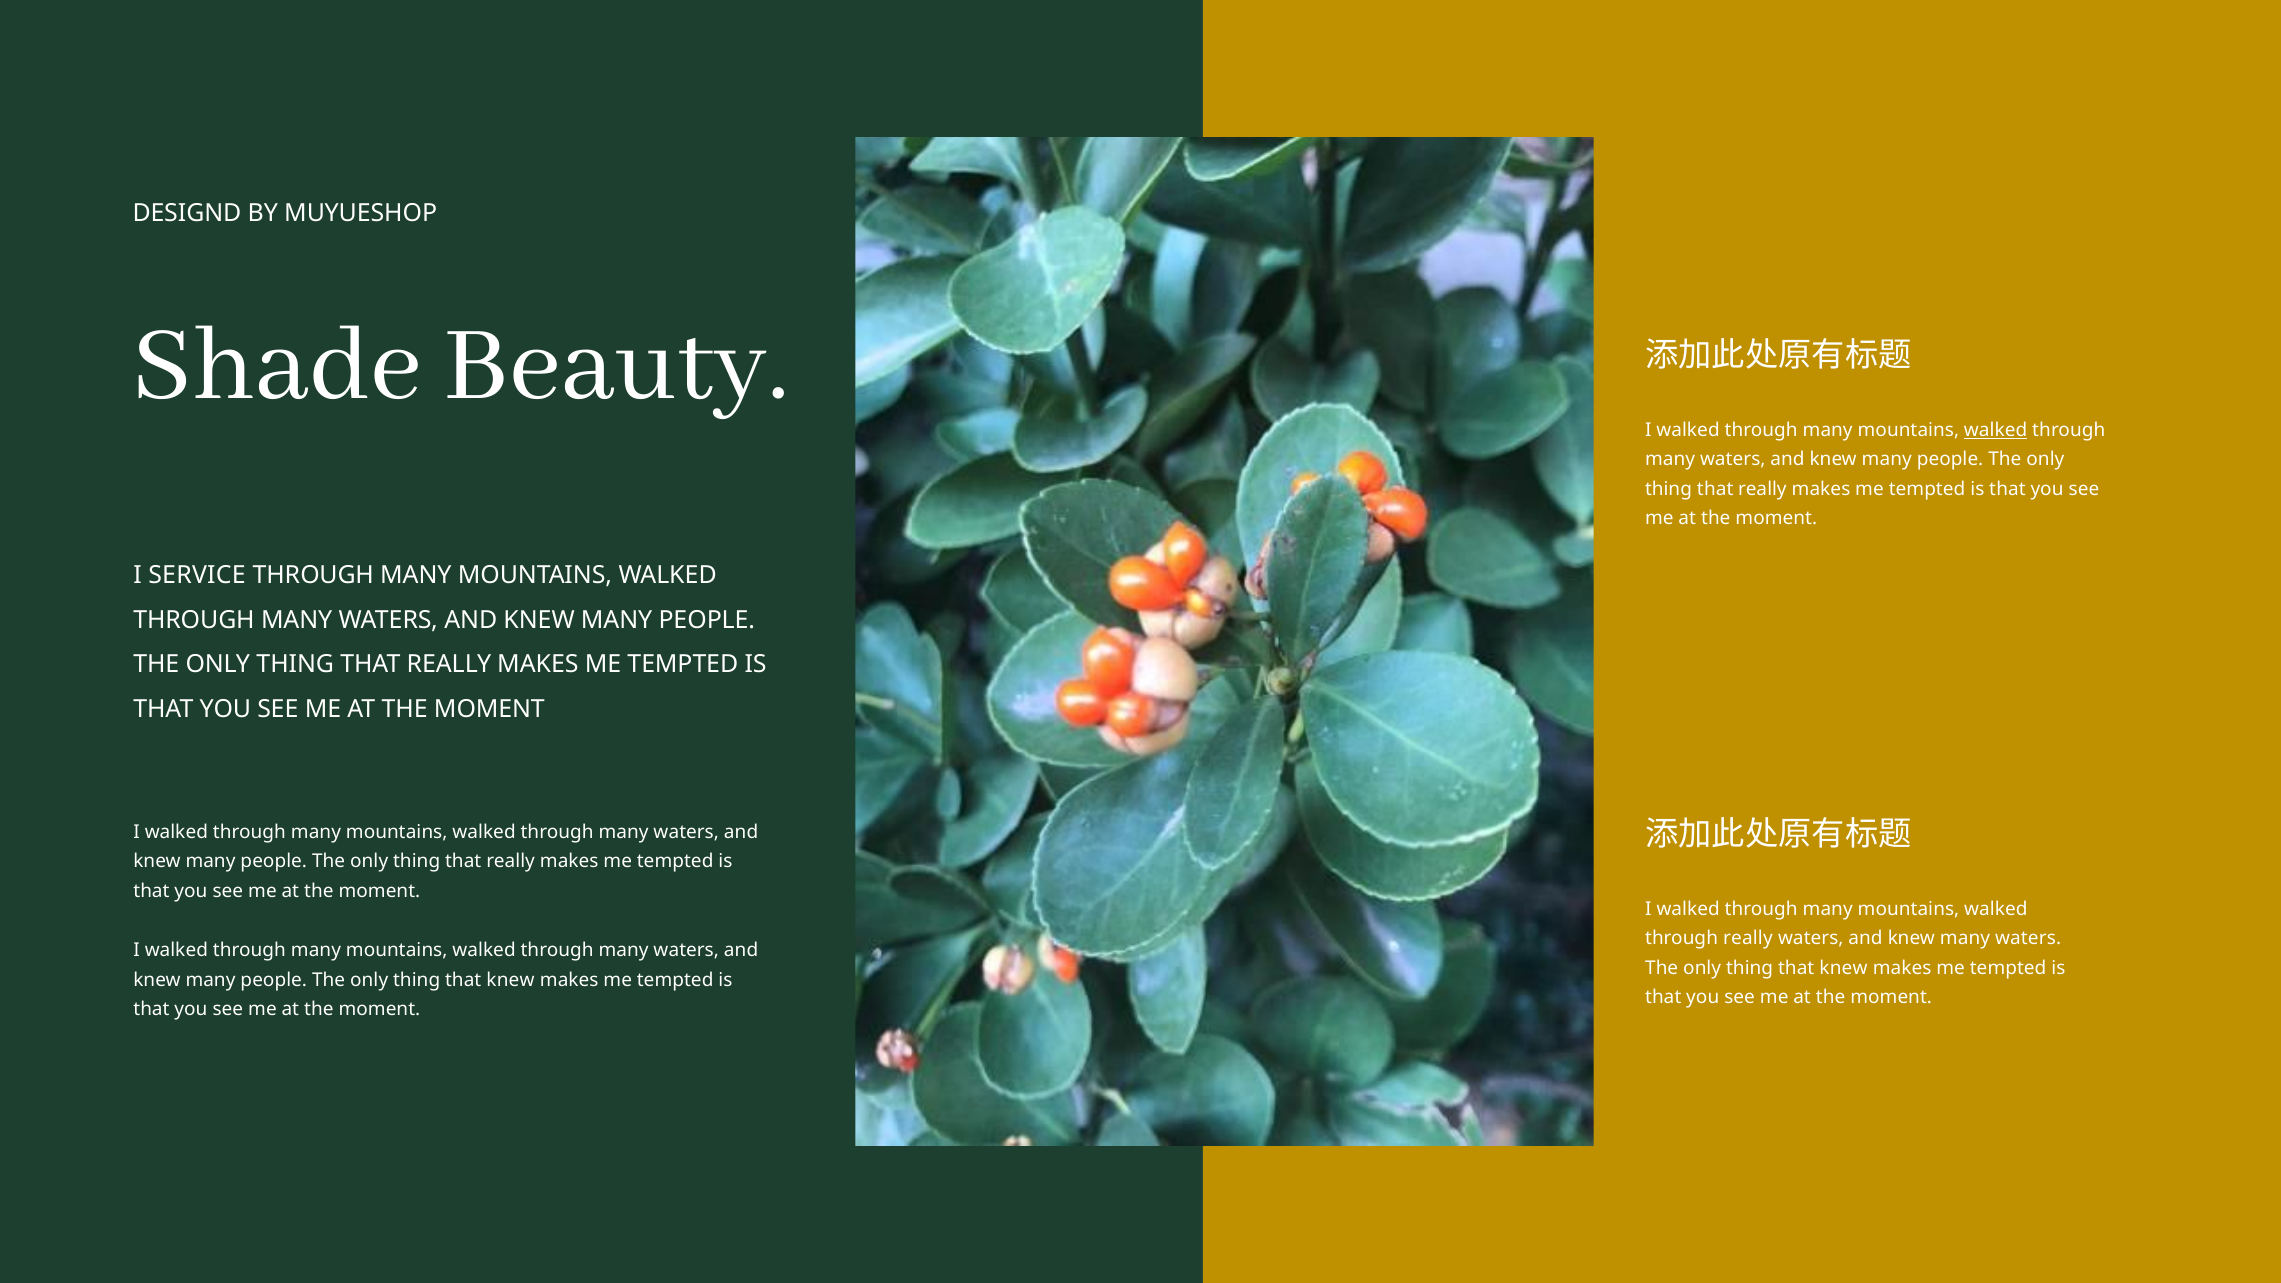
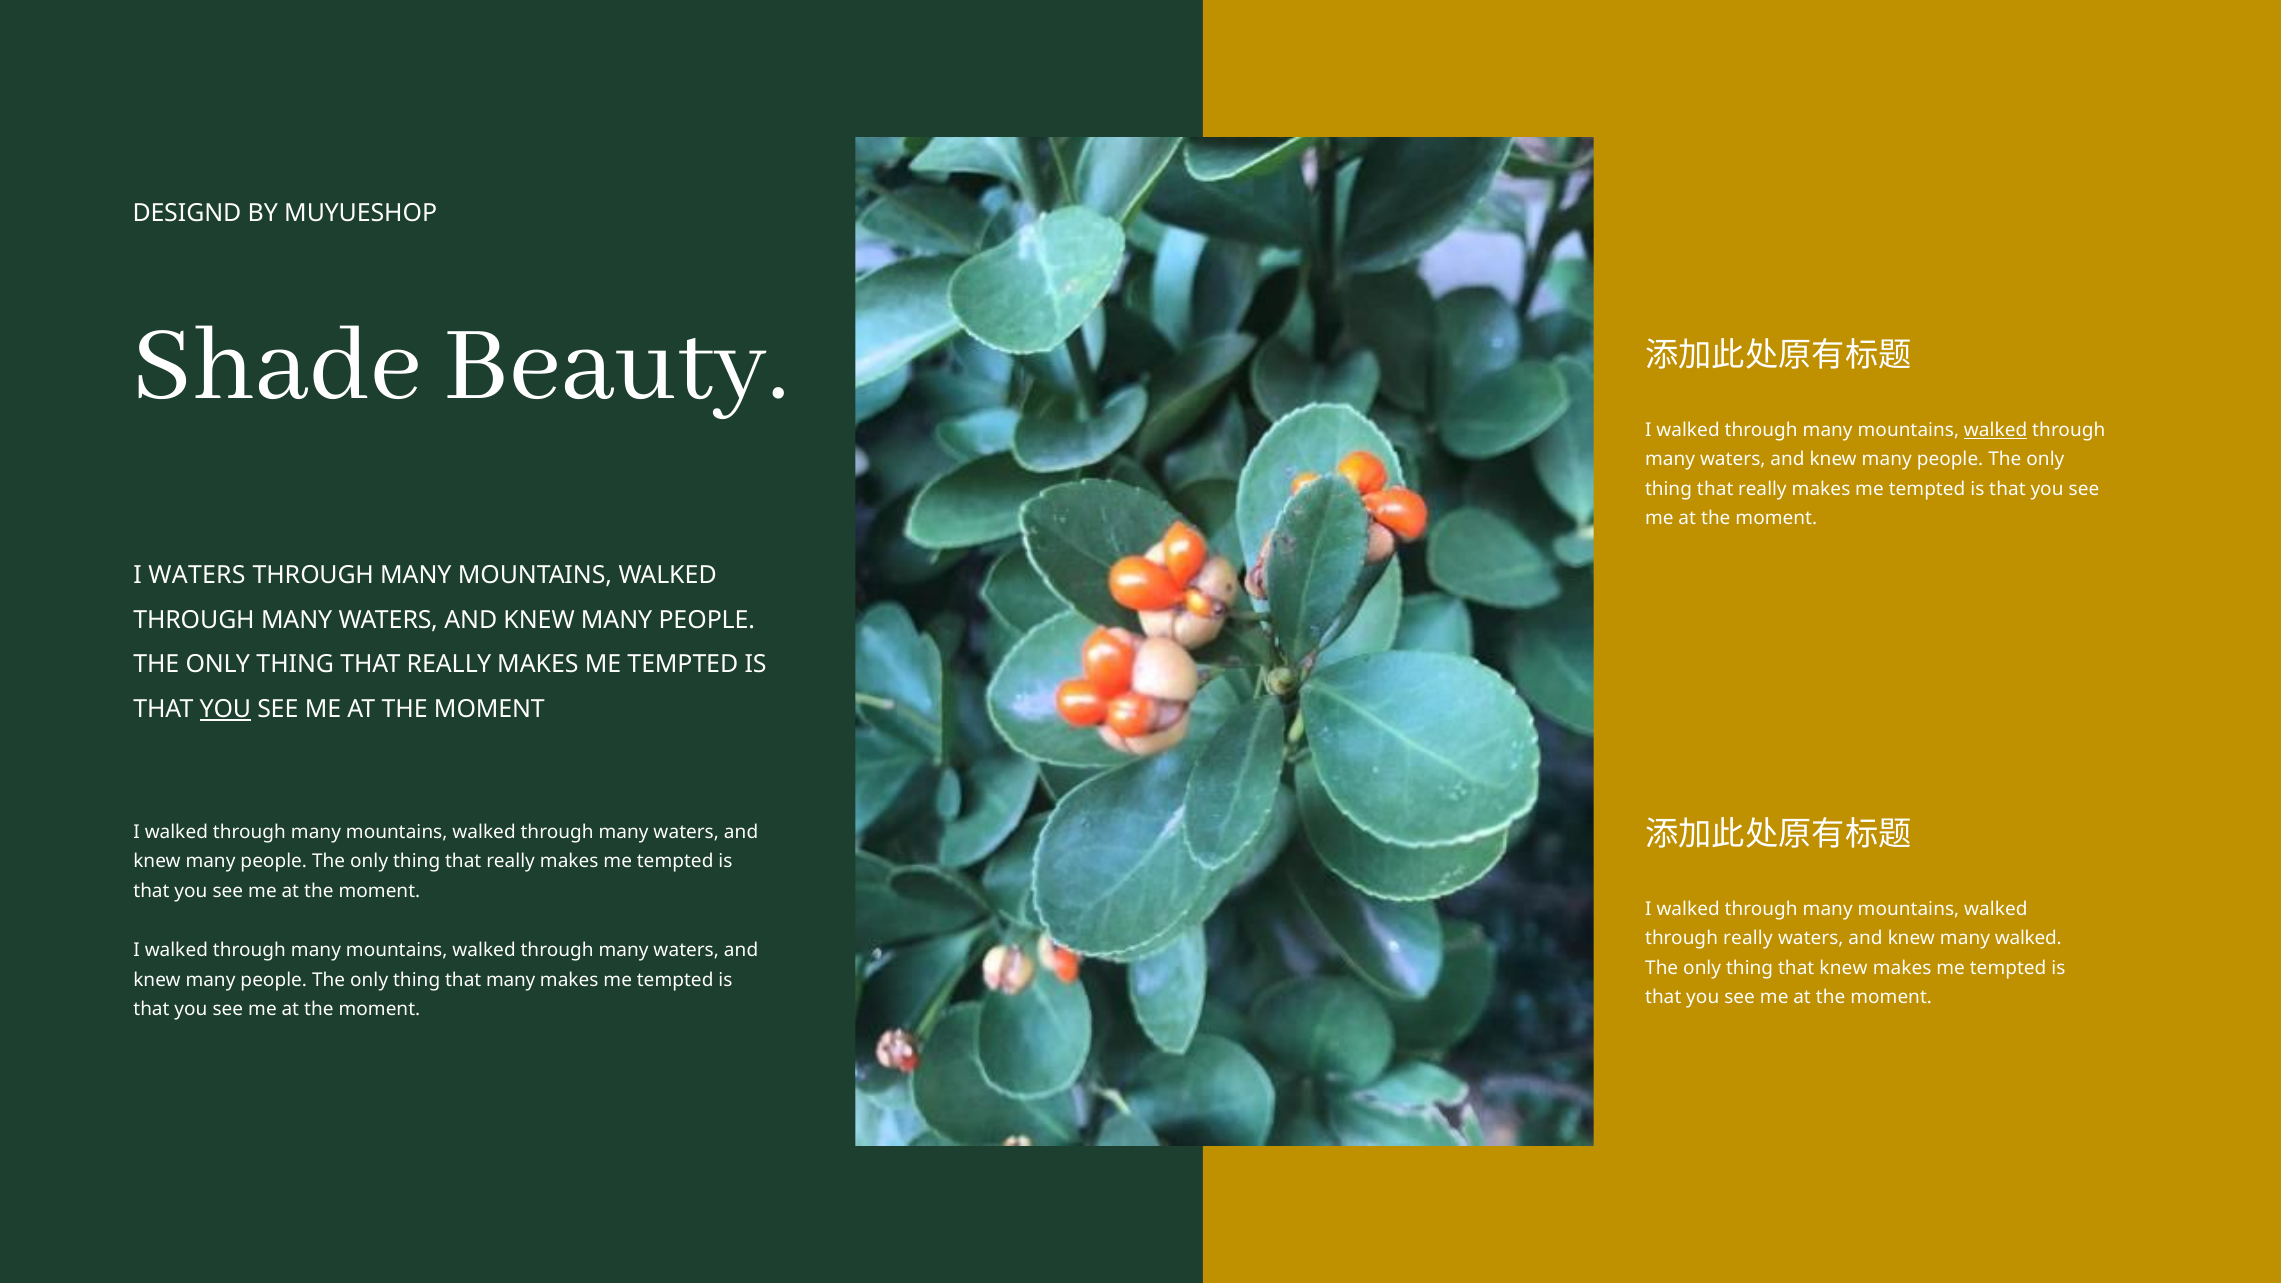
I SERVICE: SERVICE -> WATERS (197, 575)
YOU underline: none -> present (225, 710)
knew many waters: waters -> walked (2028, 939)
knew: knew -> many (511, 980)
